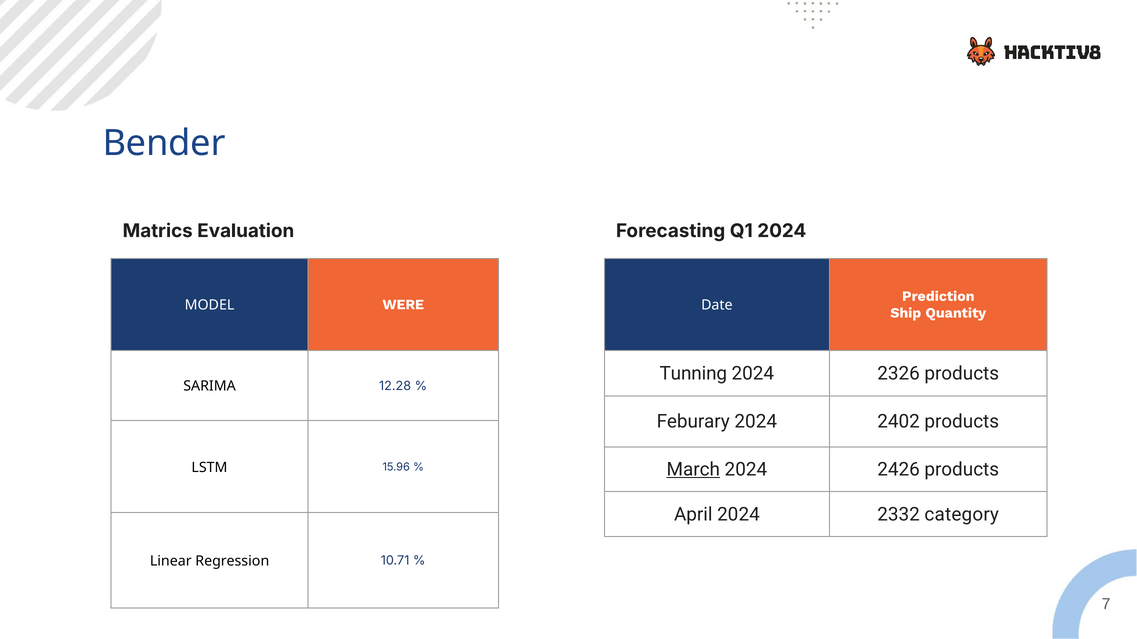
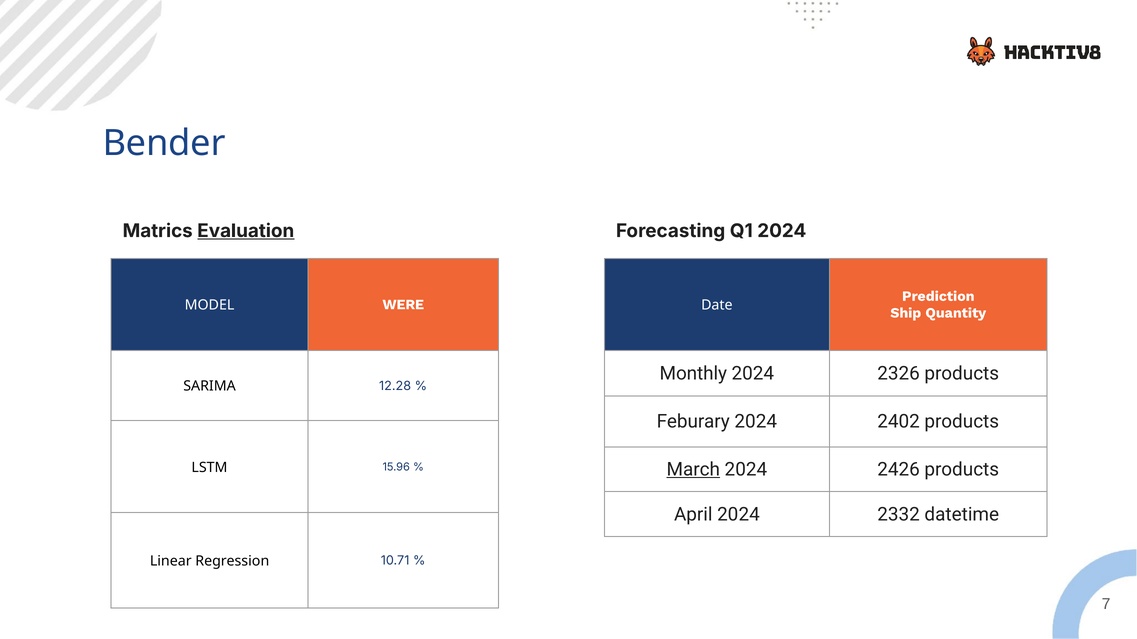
Evaluation underline: none -> present (246, 231)
Tunning: Tunning -> Monthly (693, 374)
category: category -> datetime (962, 515)
